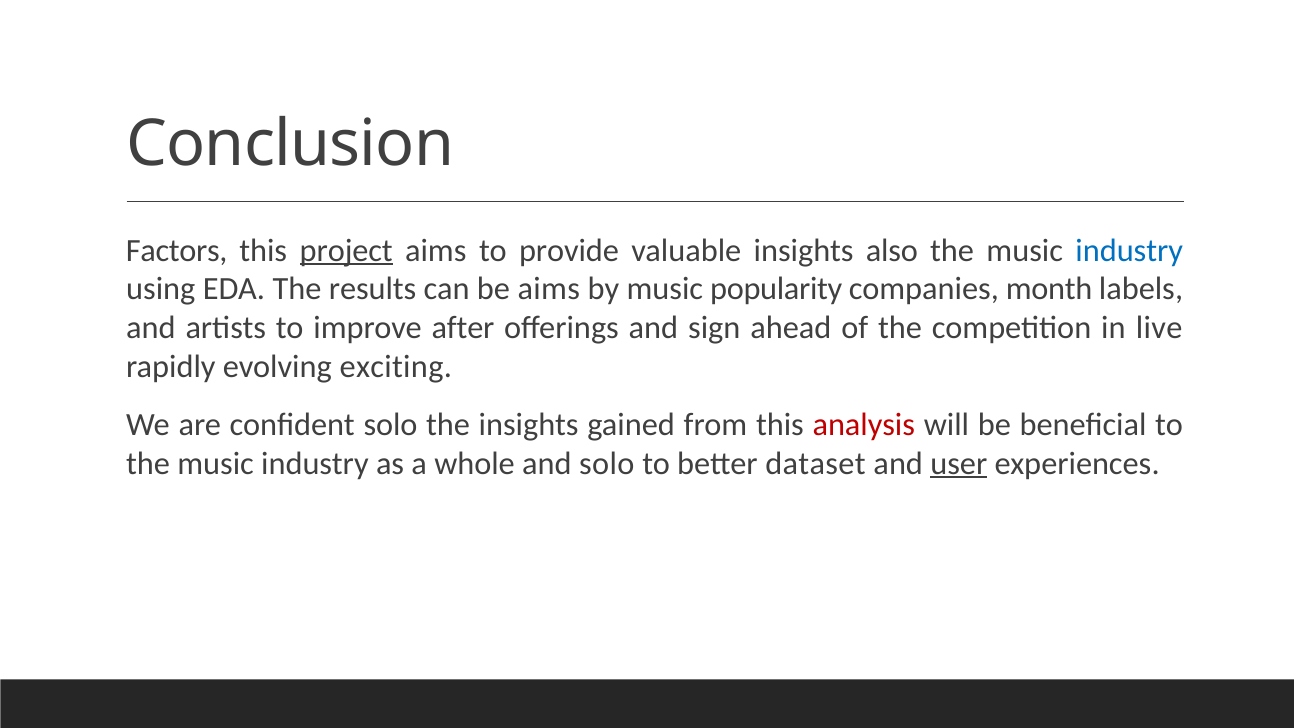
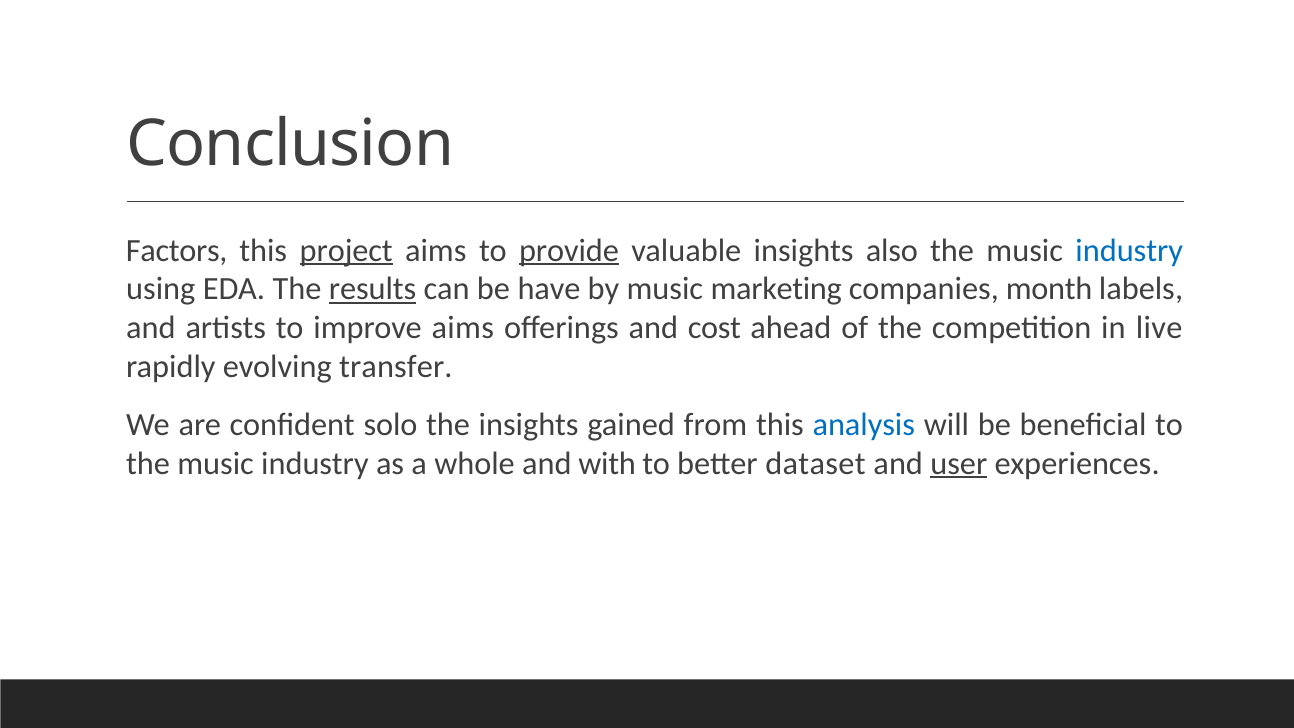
provide underline: none -> present (569, 250)
results underline: none -> present (373, 289)
be aims: aims -> have (549, 289)
popularity: popularity -> marketing (776, 289)
improve after: after -> aims (463, 328)
sign: sign -> cost (714, 328)
exciting: exciting -> transfer (396, 367)
analysis colour: red -> blue (864, 424)
and solo: solo -> with (607, 463)
